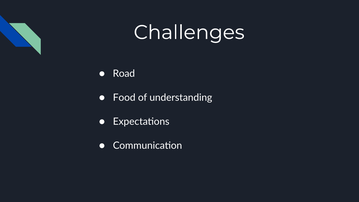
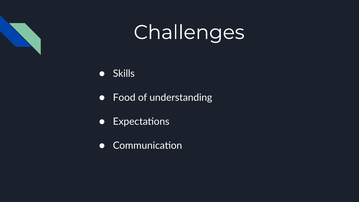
Road: Road -> Skills (124, 74)
